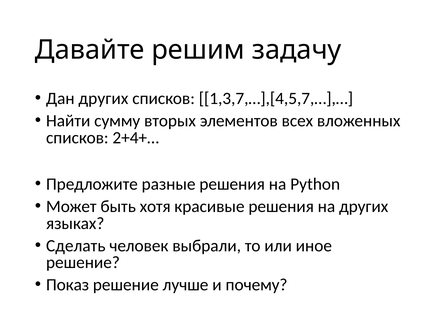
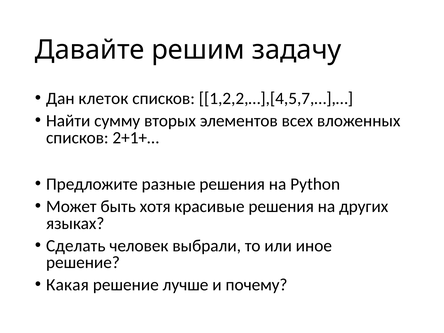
Дан других: других -> клеток (103, 99)
1,3,7,…],[4,5,7,…],…: 1,3,7,…],[4,5,7,…],… -> 1,2,2,…],[4,5,7,…],… (276, 99)
2+4+…: 2+4+… -> 2+1+… (136, 138)
Показ: Показ -> Какая (67, 285)
